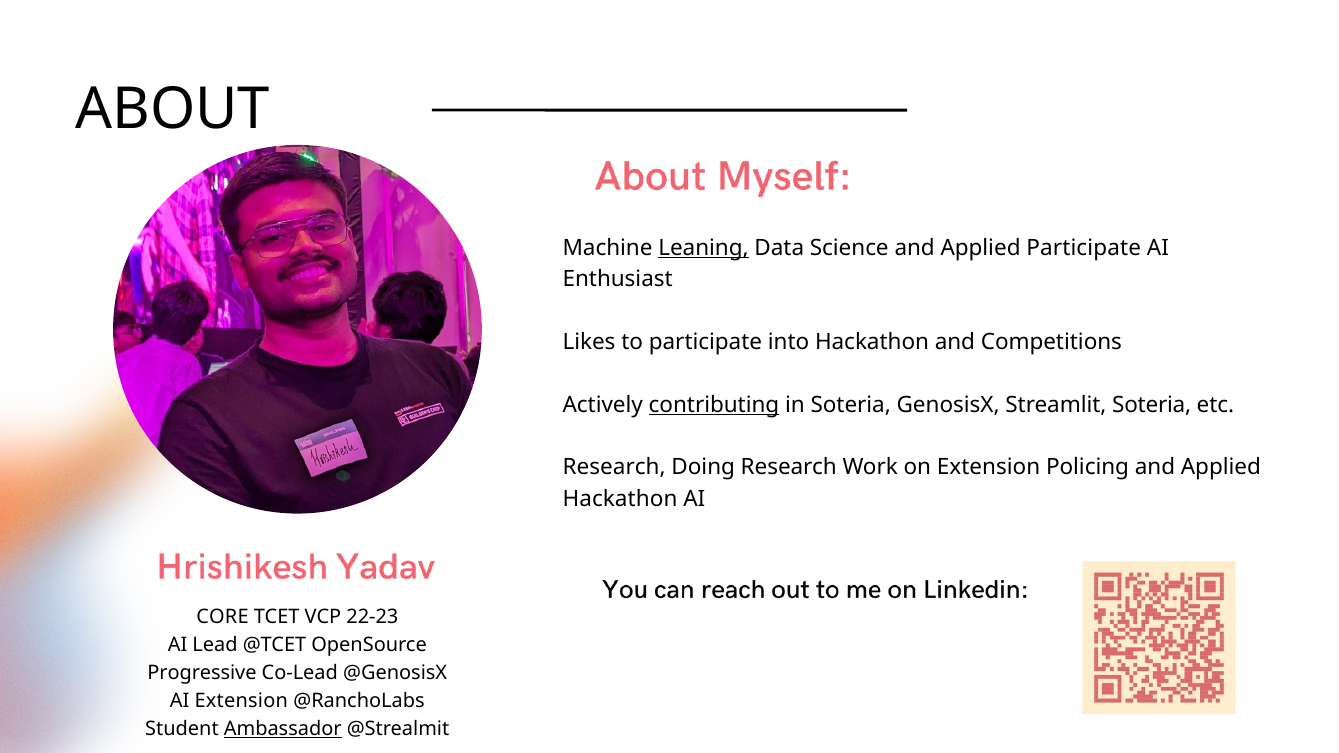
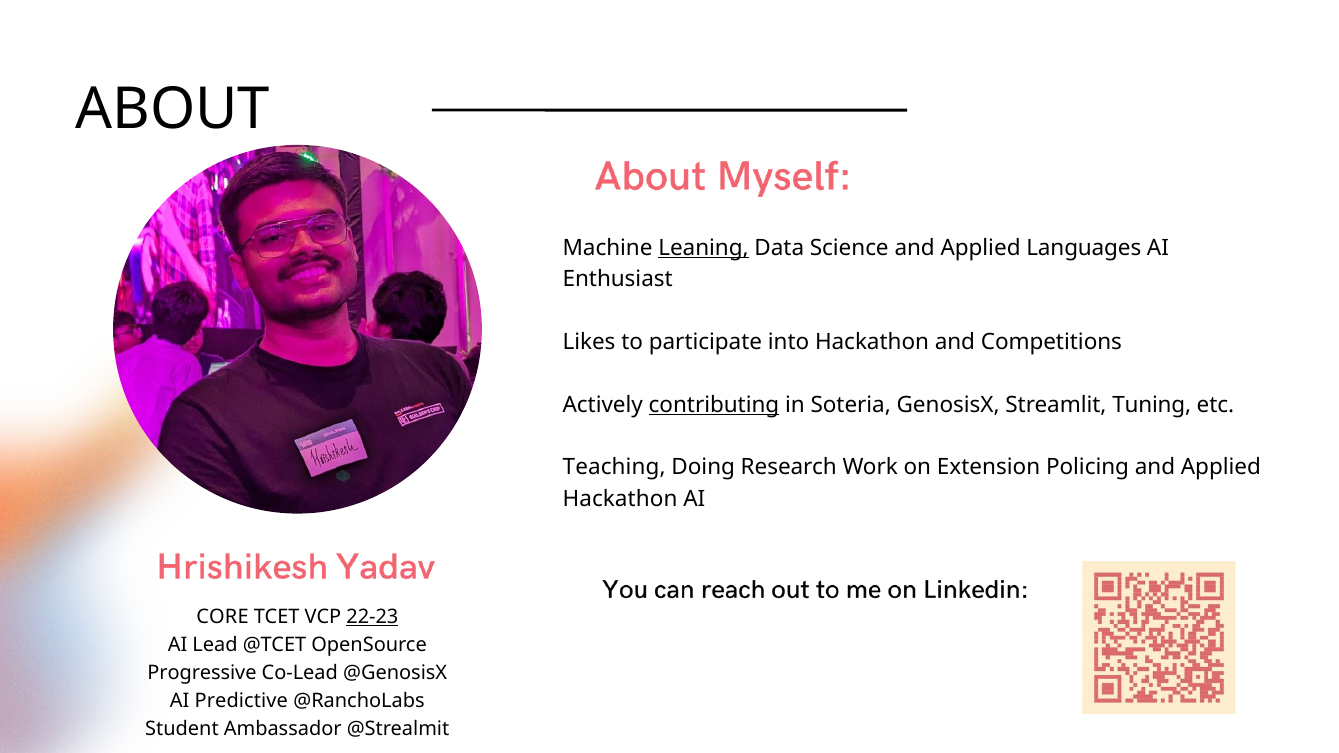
Applied Participate: Participate -> Languages (1084, 248)
Streamlit Soteria: Soteria -> Tuning (1152, 405)
Research: Research -> Teaching (614, 468)
22-23 underline: none -> present (372, 617)
AI Extension: Extension -> Predictive (241, 701)
Ambassador underline: present -> none (283, 729)
